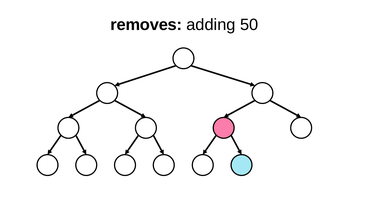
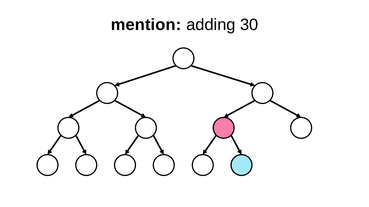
removes: removes -> mention (146, 25)
50: 50 -> 30 (249, 25)
